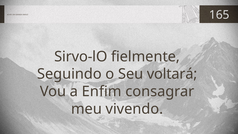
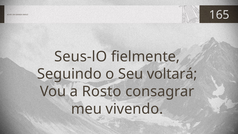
Sirvo-lO: Sirvo-lO -> Seus-lO (81, 57)
Enfim: Enfim -> Rosto (102, 91)
